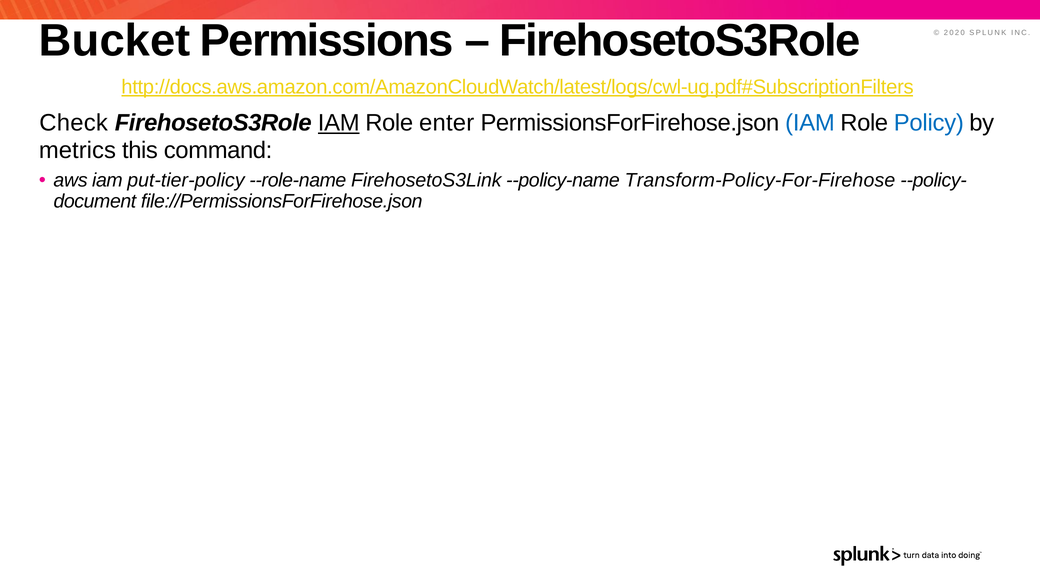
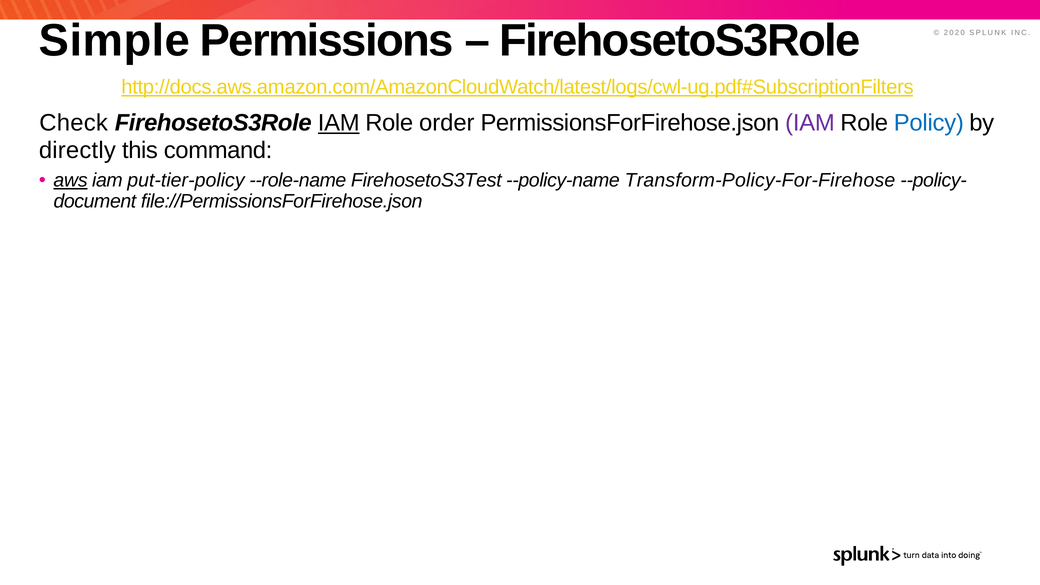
Bucket: Bucket -> Simple (115, 41)
enter: enter -> order (447, 123)
IAM colour: blue -> purple (810, 123)
metrics: metrics -> directly (77, 150)
aws underline: none -> present (71, 180)
FirehosetoS3Link: FirehosetoS3Link -> FirehosetoS3Test (426, 180)
